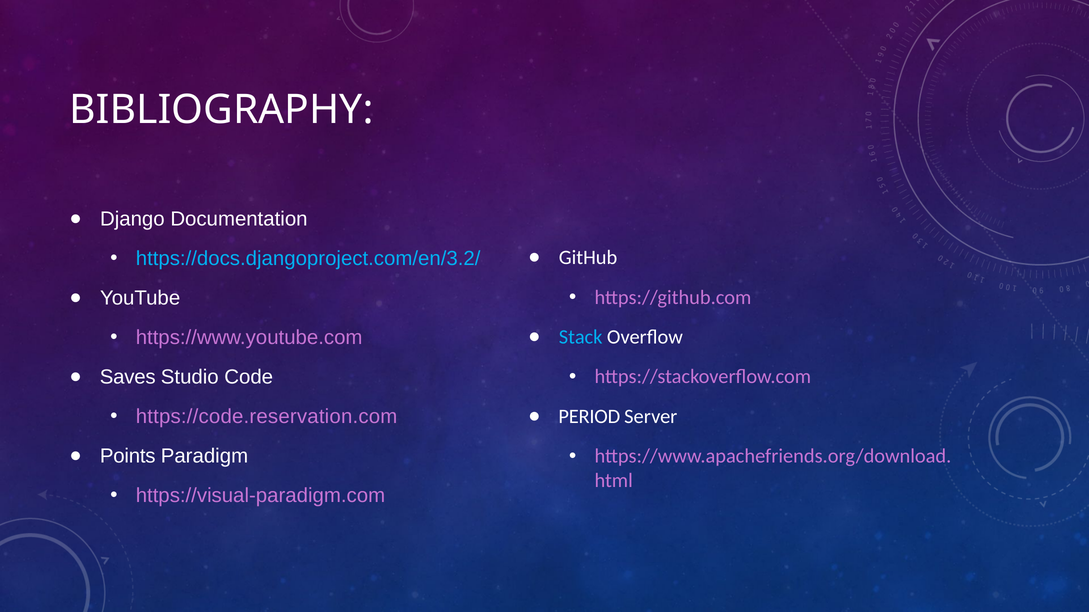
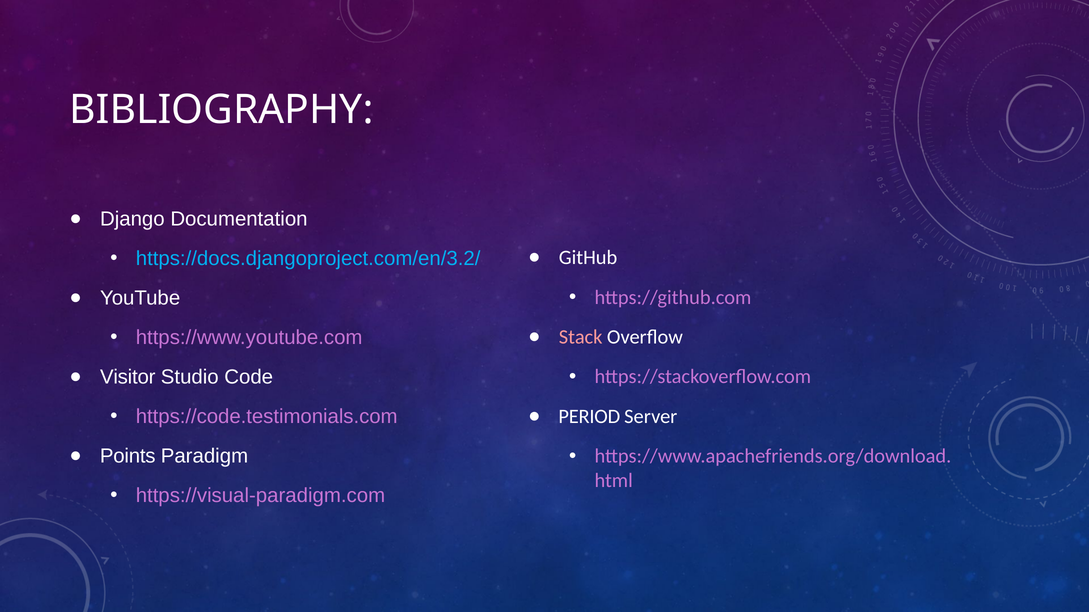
Stack colour: light blue -> pink (581, 338)
Saves: Saves -> Visitor (128, 377)
https://code.reservation.com: https://code.reservation.com -> https://code.testimonials.com (267, 417)
